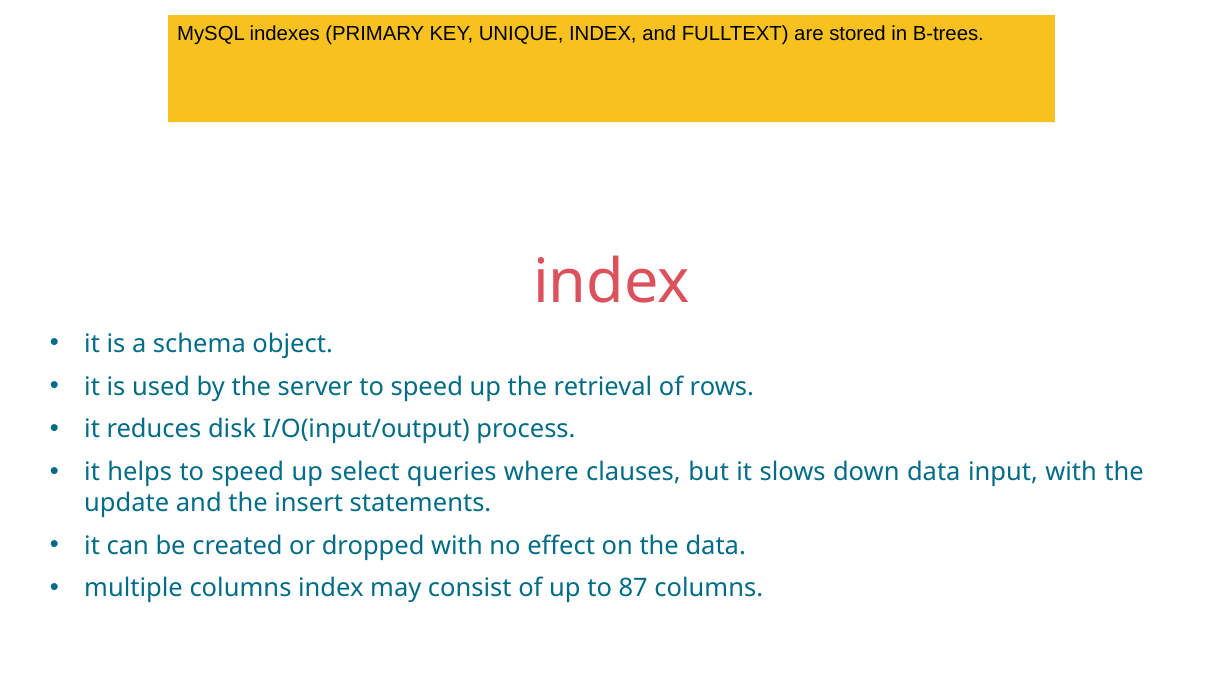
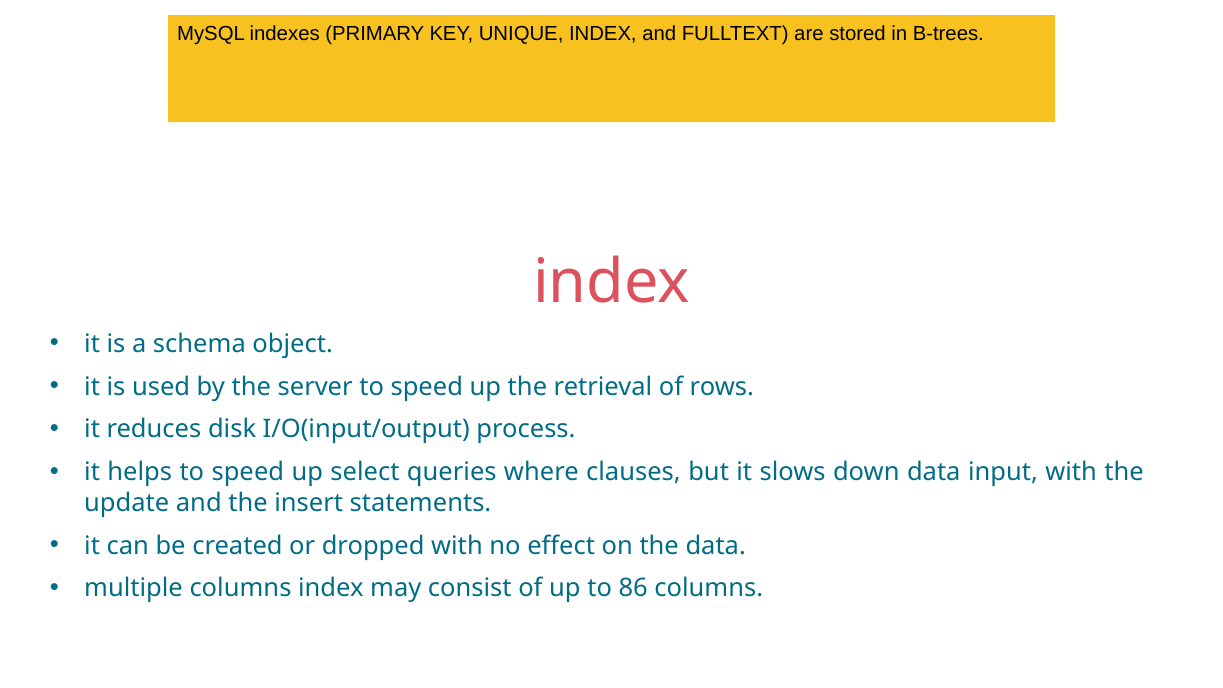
87: 87 -> 86 (633, 588)
